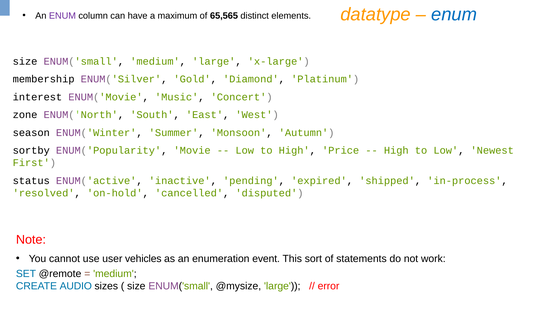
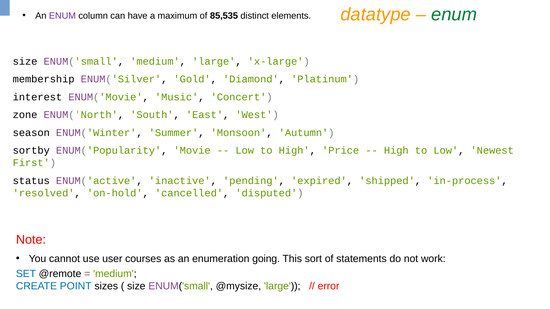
enum colour: blue -> green (454, 14)
65,565: 65,565 -> 85,535 (224, 16)
vehicles: vehicles -> courses (143, 259)
event: event -> going (266, 259)
AUDIO: AUDIO -> POINT (76, 286)
